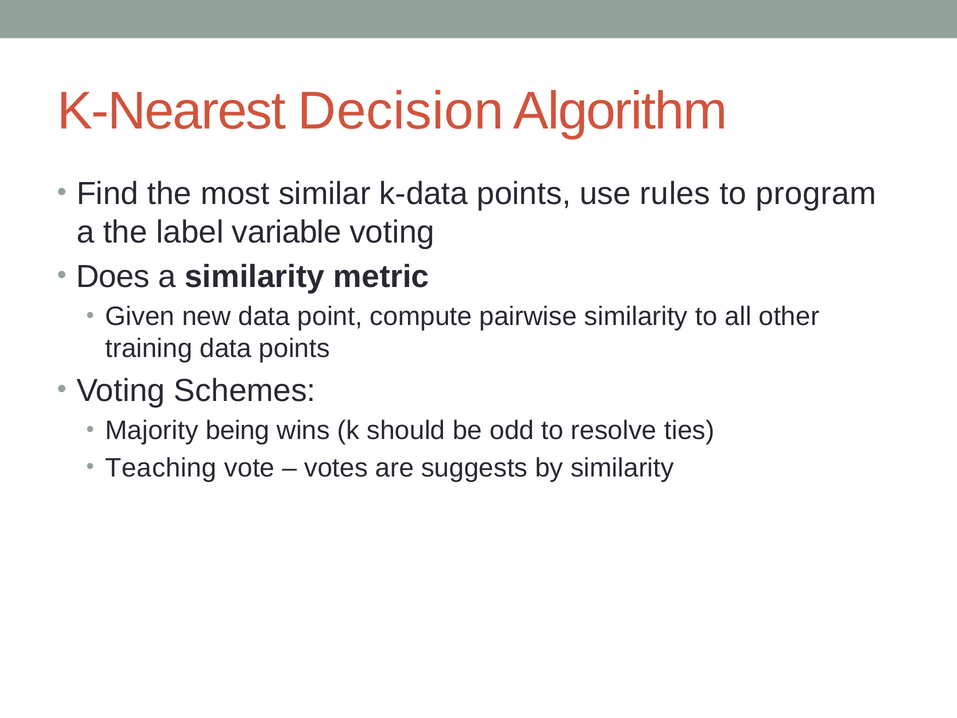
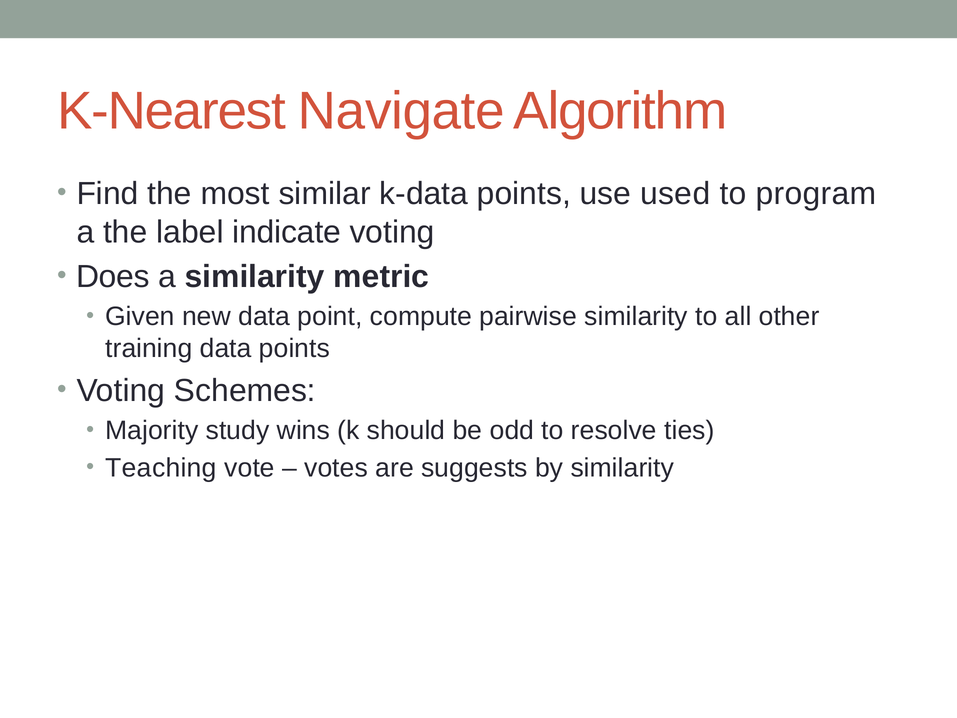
Decision: Decision -> Navigate (401, 111)
rules: rules -> used (675, 194)
variable: variable -> indicate (287, 232)
being: being -> study (238, 430)
